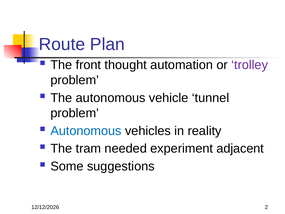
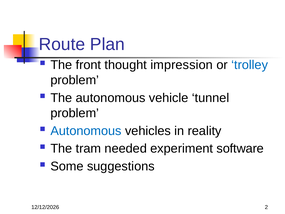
automation: automation -> impression (182, 65)
trolley colour: purple -> blue (250, 65)
adjacent: adjacent -> software (240, 148)
